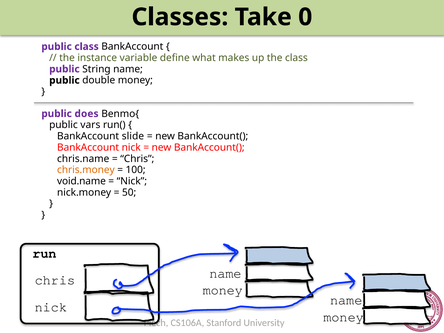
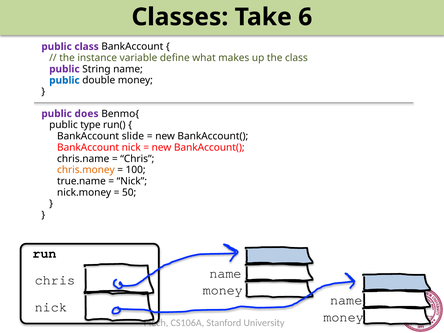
0: 0 -> 6 (305, 17)
public colour: black -> blue (64, 80)
vars: vars -> type (90, 125)
void.name: void.name -> true.name (81, 181)
